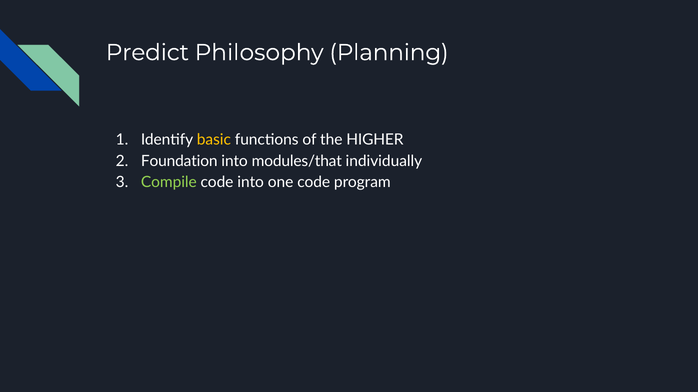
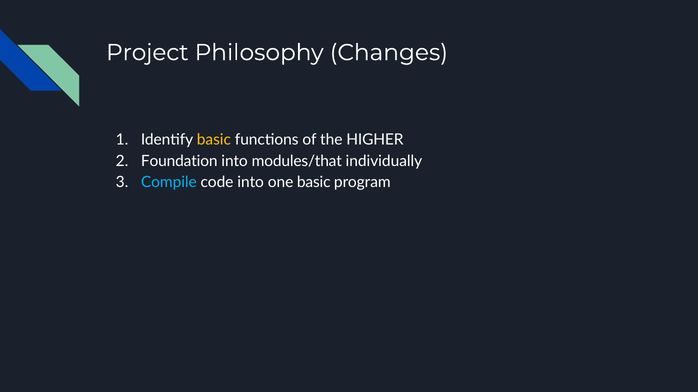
Predict: Predict -> Project (147, 53)
Planning: Planning -> Changes (389, 53)
Compile colour: light green -> light blue (169, 183)
one code: code -> basic (314, 183)
